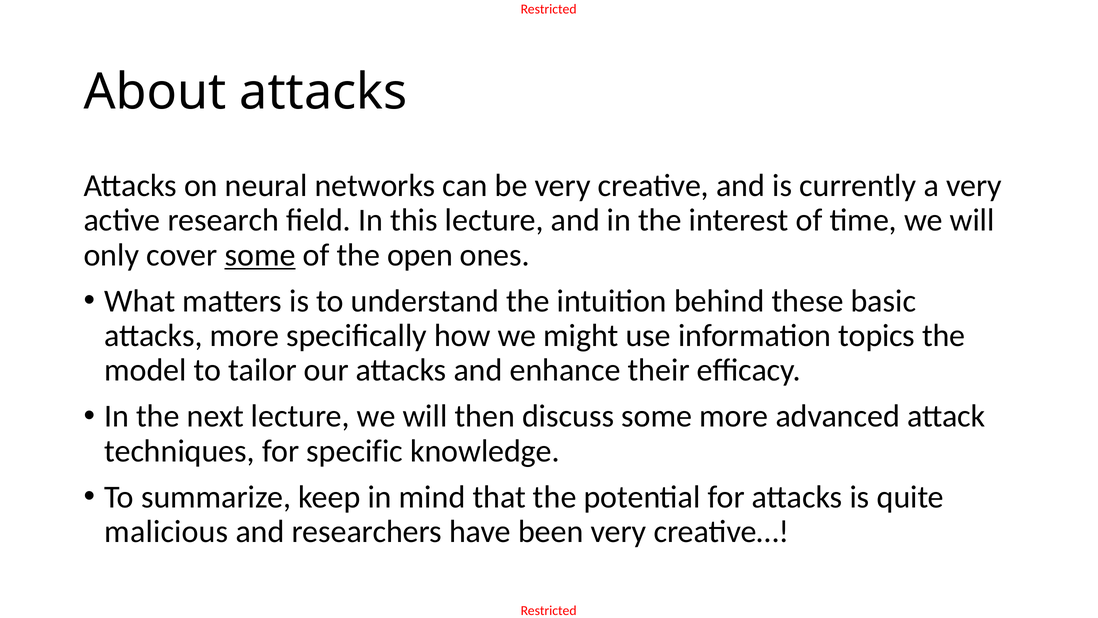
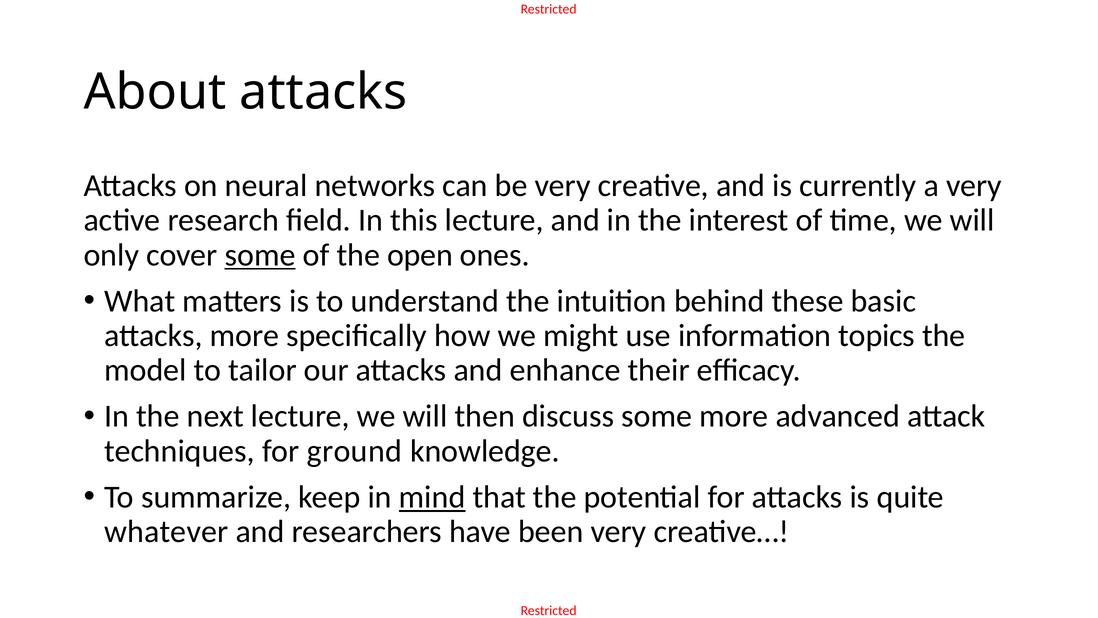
specific: specific -> ground (354, 451)
mind underline: none -> present (432, 497)
malicious: malicious -> whatever (166, 531)
